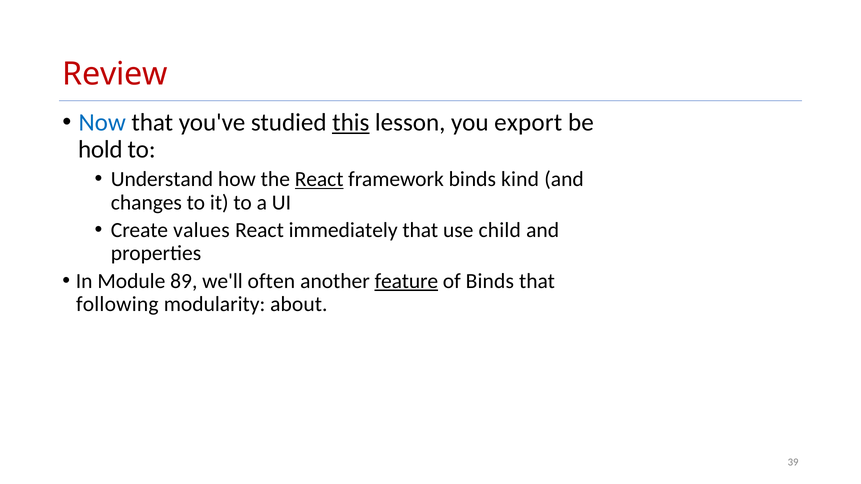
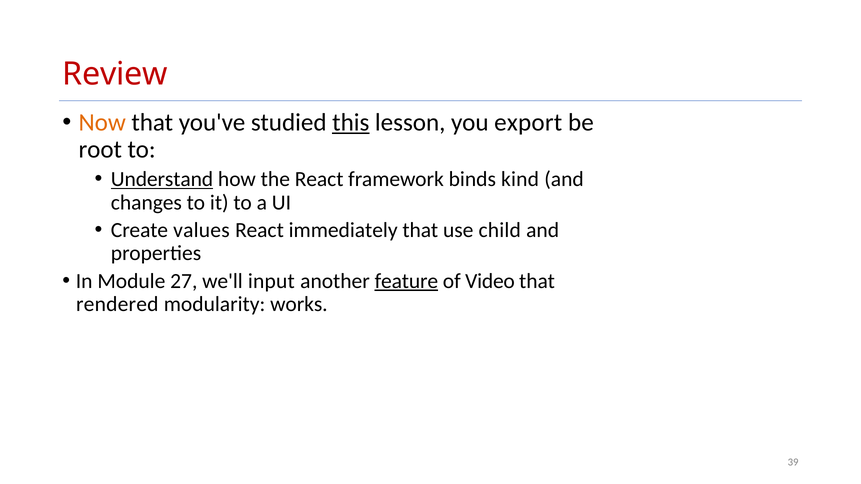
Now colour: blue -> orange (102, 123)
hold: hold -> root (100, 150)
Understand underline: none -> present (162, 179)
React underline: present -> none (319, 179)
89: 89 -> 27 (184, 281)
often: often -> input (271, 281)
of Binds: Binds -> Video (490, 281)
following: following -> rendered (117, 304)
about: about -> works (299, 304)
